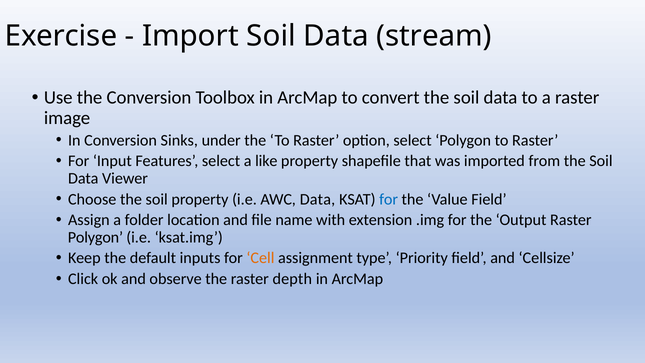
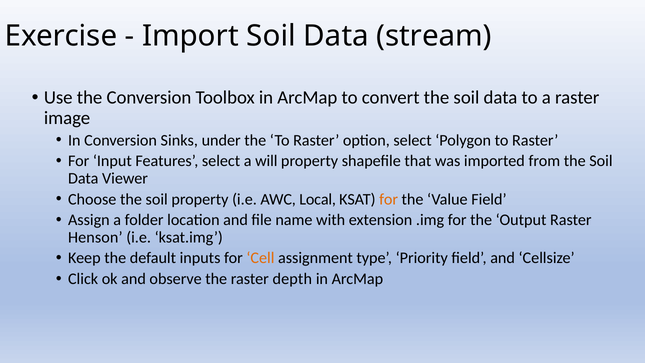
like: like -> will (266, 161)
AWC Data: Data -> Local (318, 199)
for colour: blue -> orange (389, 199)
Polygon: Polygon -> Henson (95, 237)
